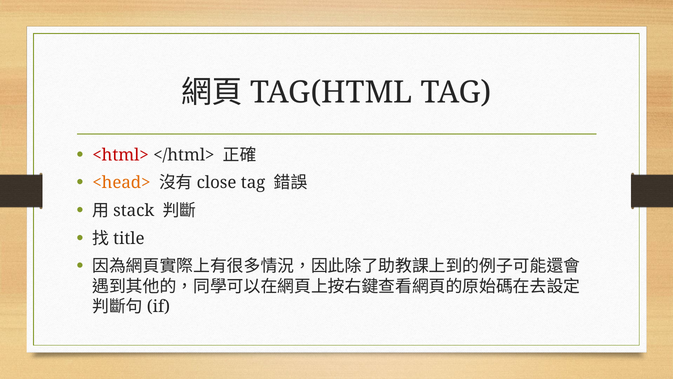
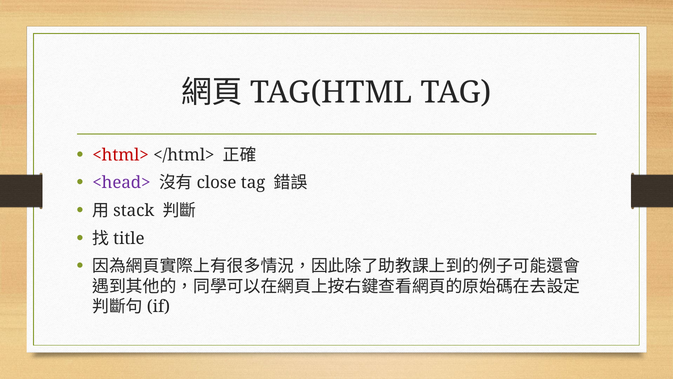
<head> colour: orange -> purple (121, 183)
